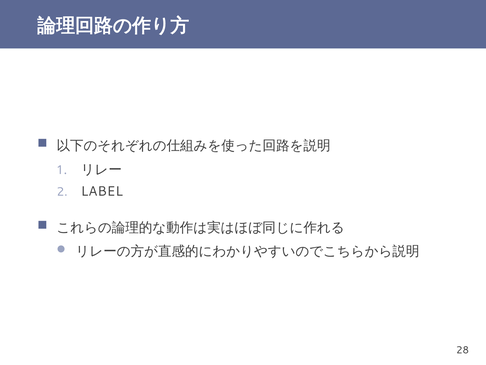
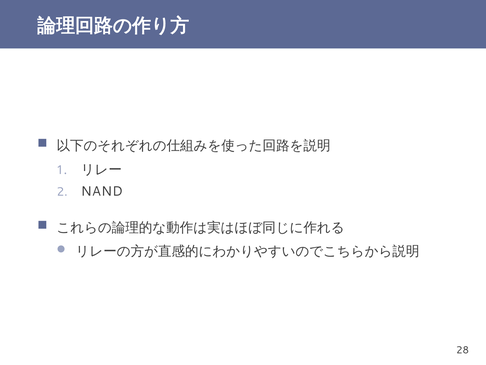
LABEL: LABEL -> NAND (102, 191)
